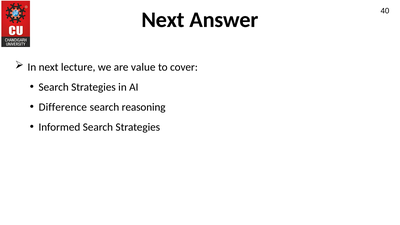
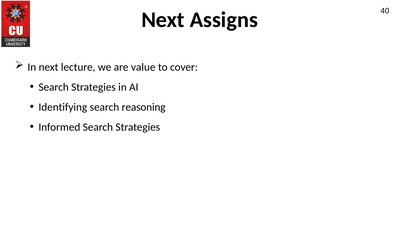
Answer: Answer -> Assigns (224, 20)
Difference: Difference -> Identifying (63, 107)
